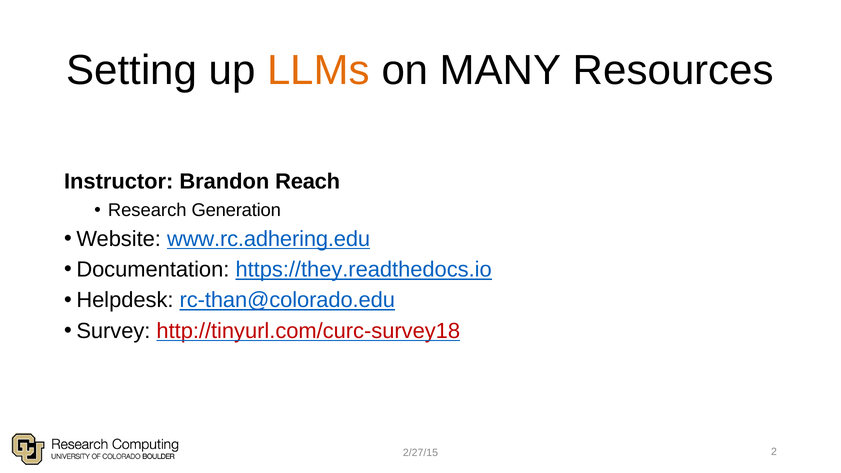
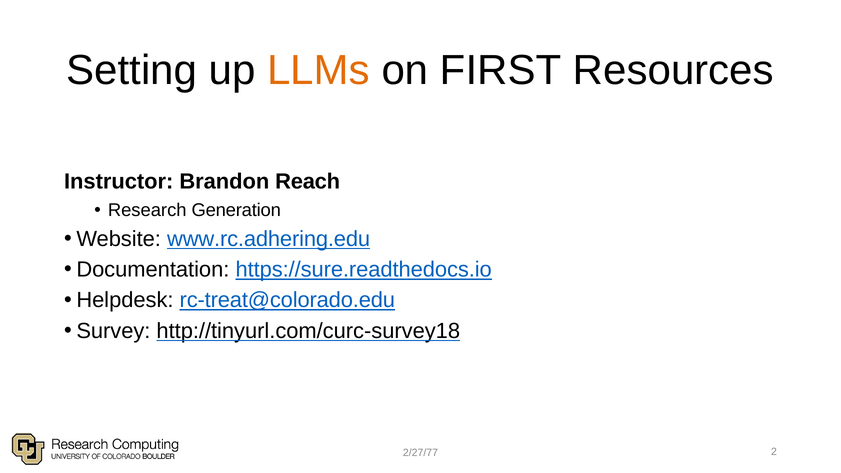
MANY: MANY -> FIRST (501, 71)
https://they.readthedocs.io: https://they.readthedocs.io -> https://sure.readthedocs.io (364, 270)
rc-than@colorado.edu: rc-than@colorado.edu -> rc-treat@colorado.edu (287, 300)
http://tinyurl.com/curc-survey18 colour: red -> black (308, 331)
2/27/15: 2/27/15 -> 2/27/77 (420, 453)
